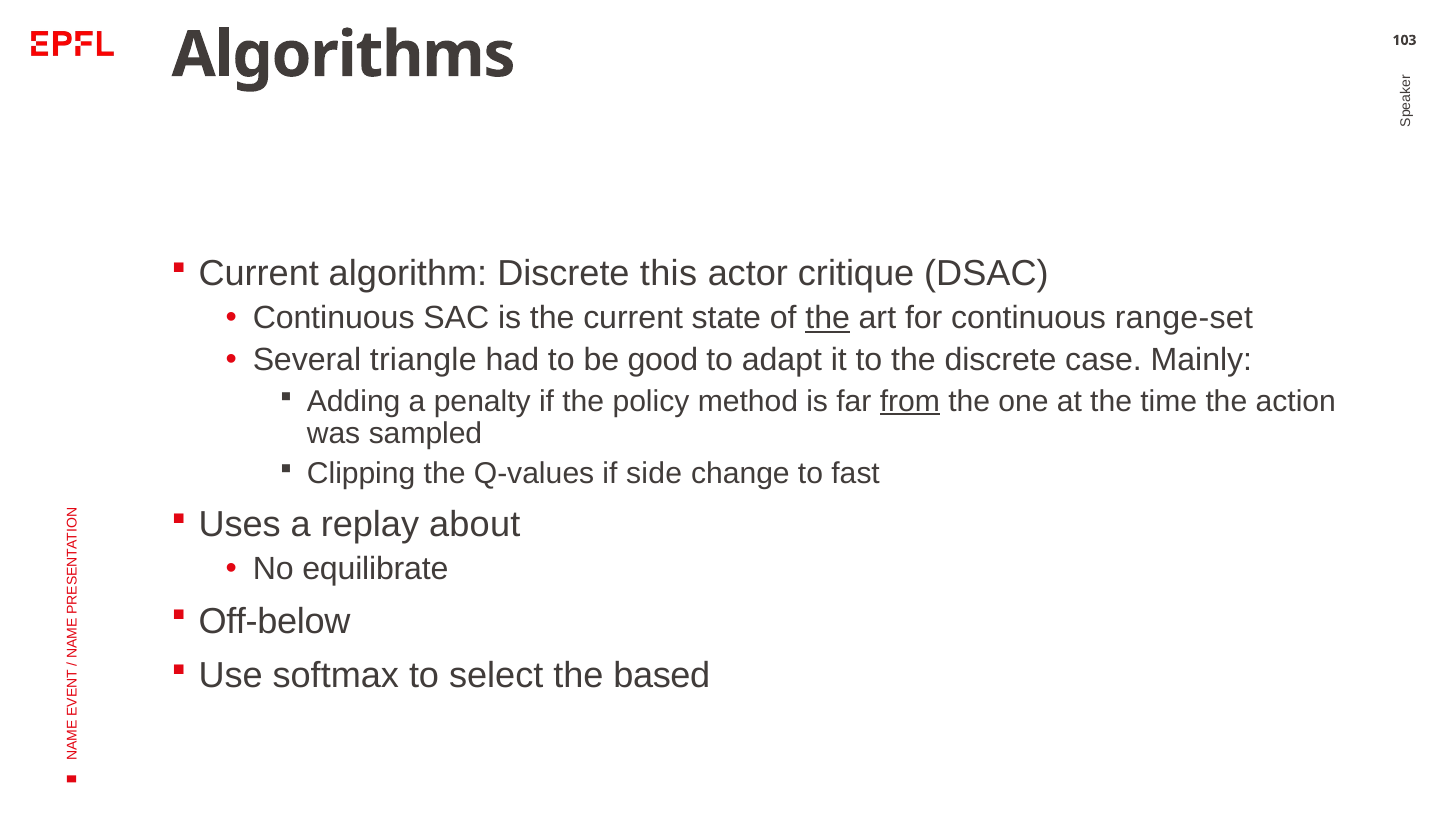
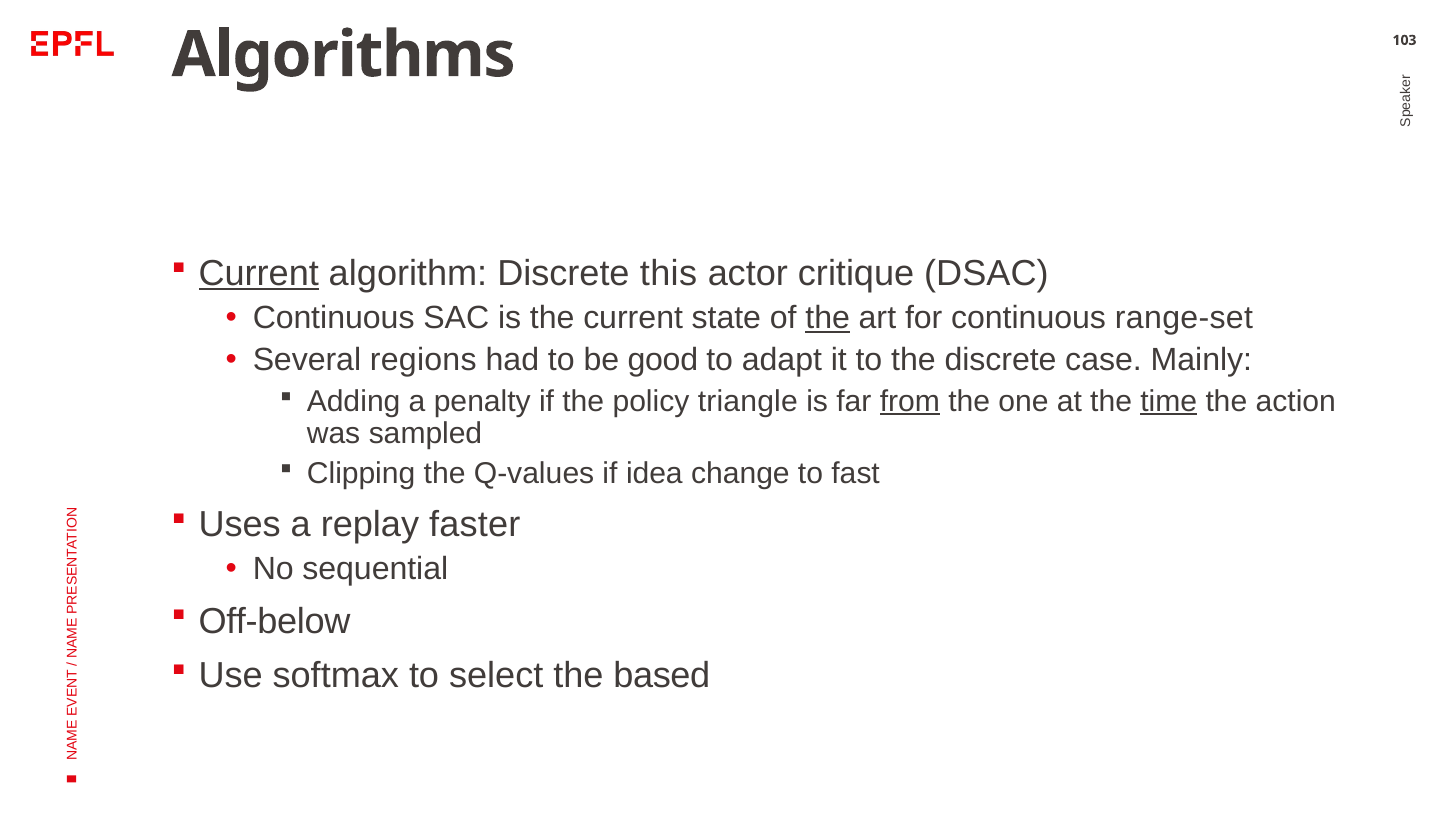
Current underline: none -> present (259, 274)
triangle: triangle -> regions (423, 360)
method: method -> triangle (748, 401)
time underline: none -> present (1169, 401)
side: side -> idea (654, 474)
about: about -> faster (475, 525)
equilibrate: equilibrate -> sequential (375, 569)
